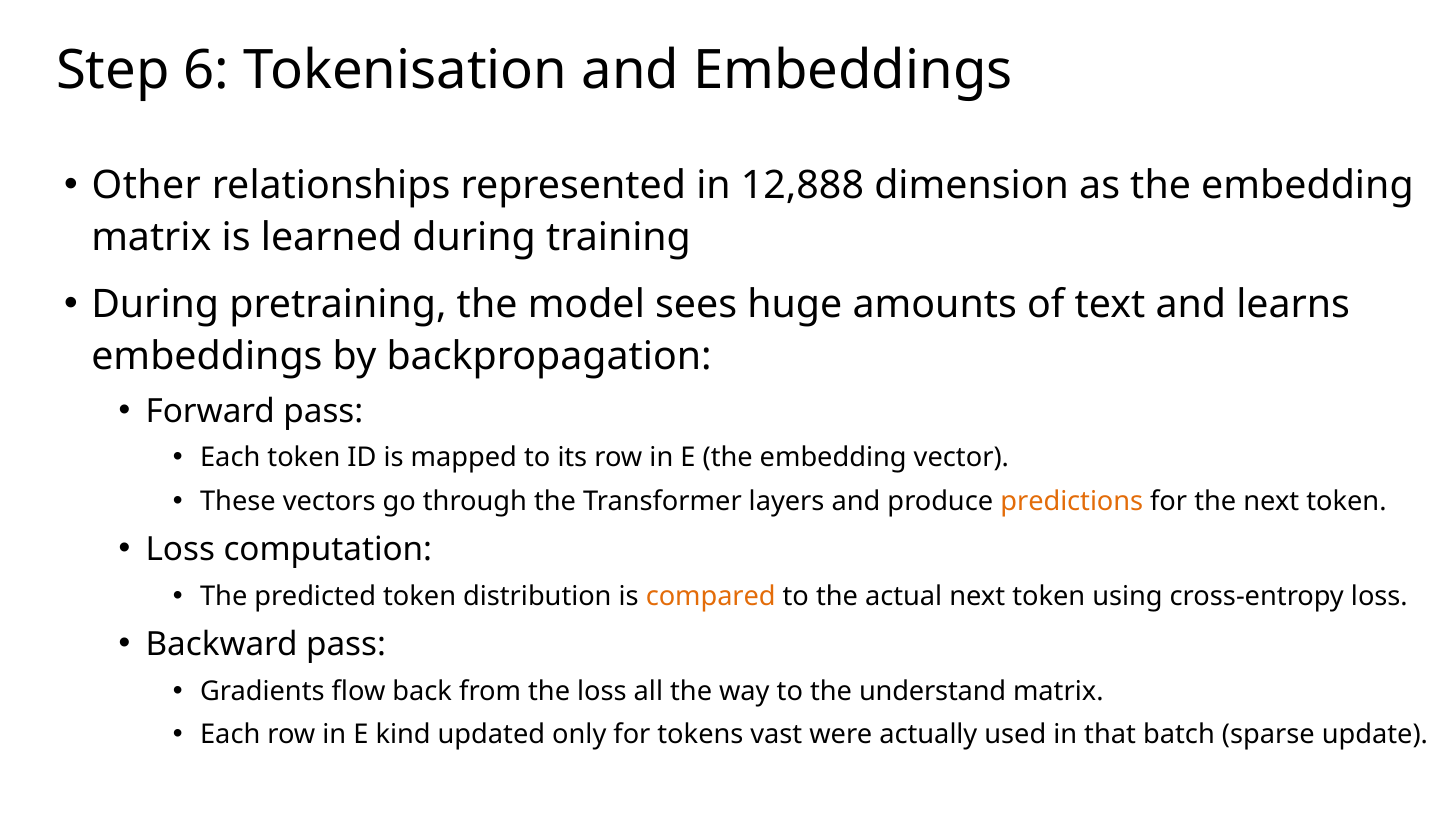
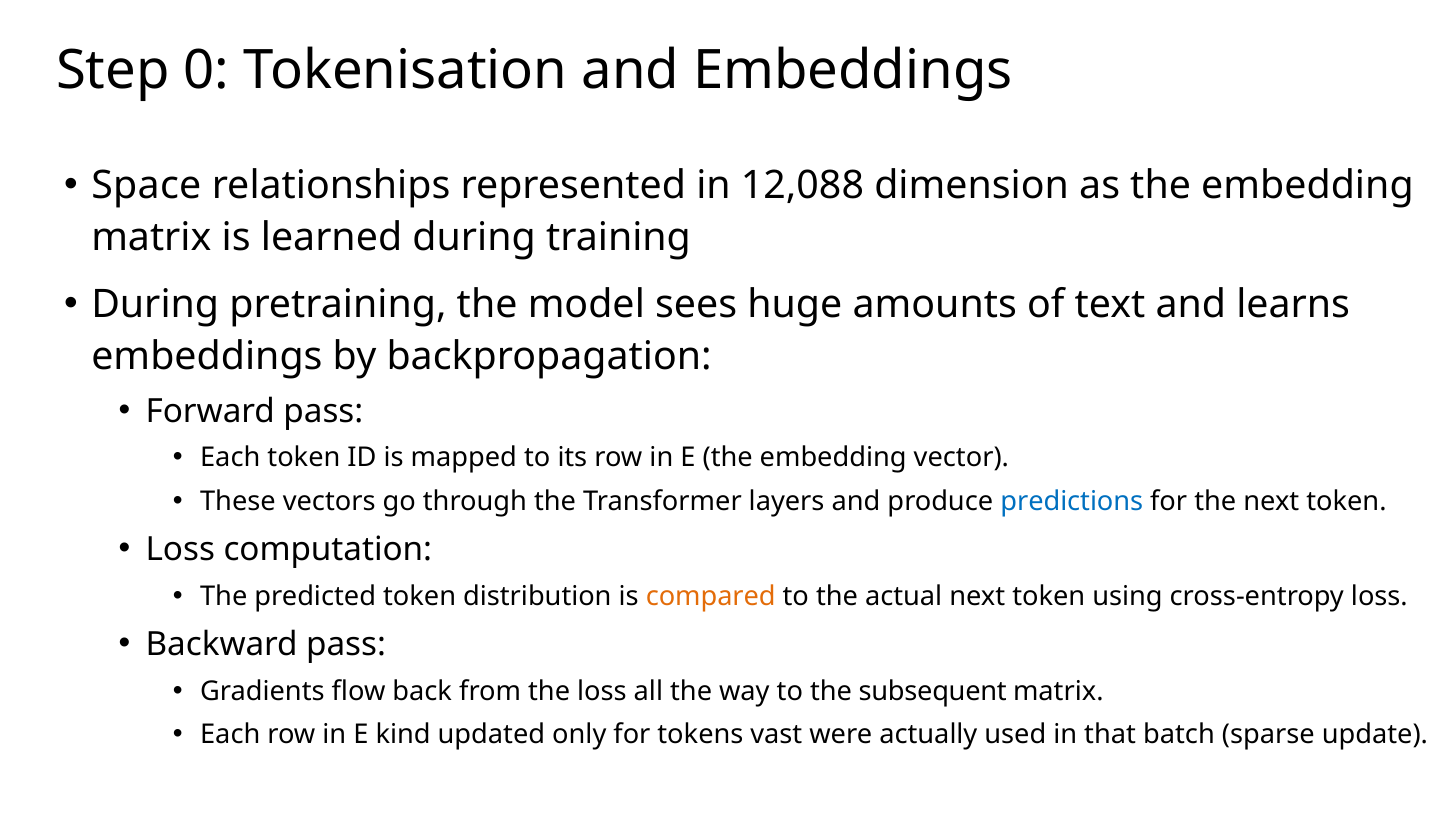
6: 6 -> 0 (207, 70)
Other: Other -> Space (146, 186)
12,888: 12,888 -> 12,088 (802, 186)
predictions colour: orange -> blue (1072, 501)
understand: understand -> subsequent (933, 691)
